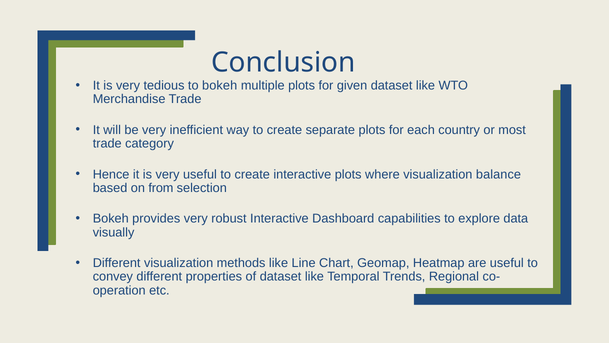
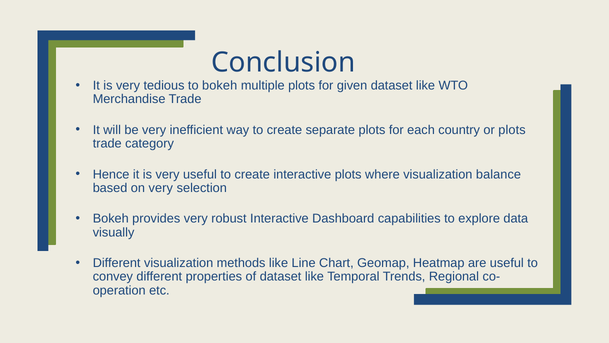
or most: most -> plots (512, 130)
on from: from -> very (161, 188)
